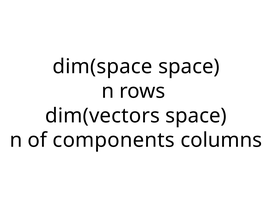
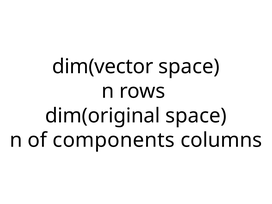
dim(space: dim(space -> dim(vector (103, 67)
dim(vectors: dim(vectors -> dim(original (103, 116)
